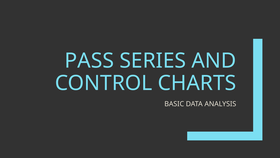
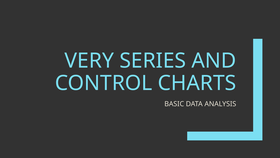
PASS: PASS -> VERY (89, 60)
